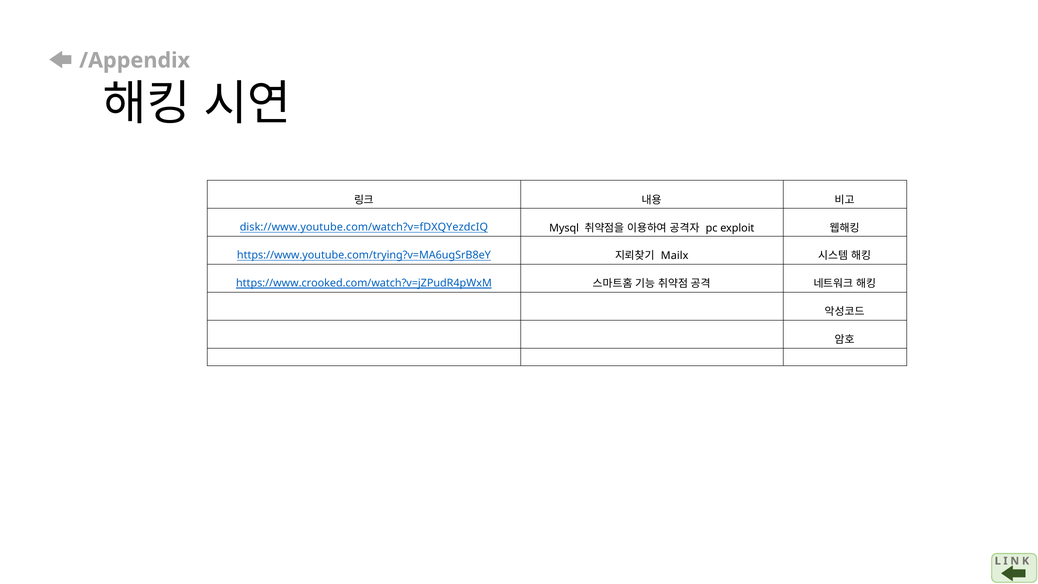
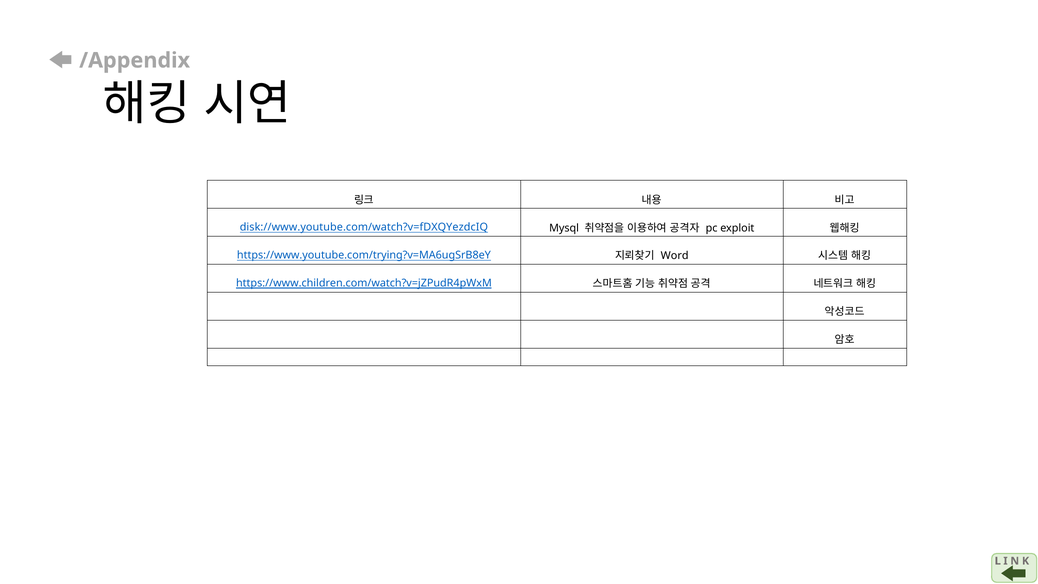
Mailx: Mailx -> Word (675, 256)
https://www.crooked.com/watch?v=jZPudR4pWxM: https://www.crooked.com/watch?v=jZPudR4pWxM -> https://www.children.com/watch?v=jZPudR4pWxM (364, 283)
